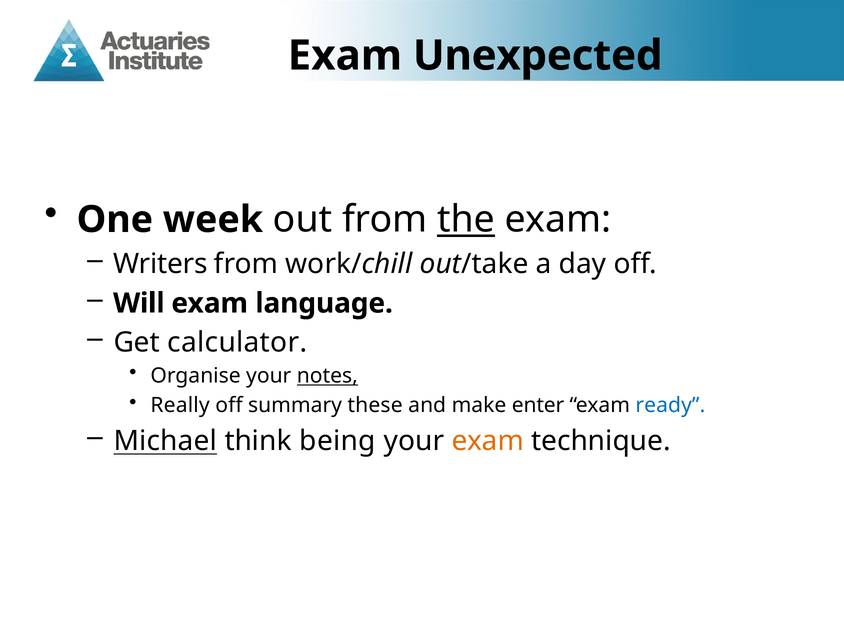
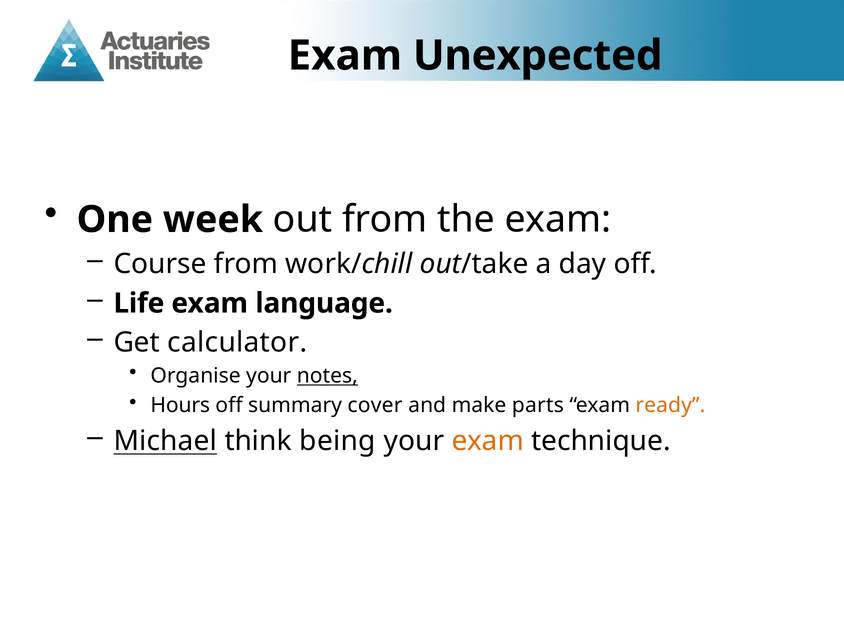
the underline: present -> none (466, 220)
Writers: Writers -> Course (160, 264)
Will: Will -> Life (139, 303)
Really: Really -> Hours (180, 406)
these: these -> cover (375, 406)
enter: enter -> parts (538, 406)
ready colour: blue -> orange (670, 406)
